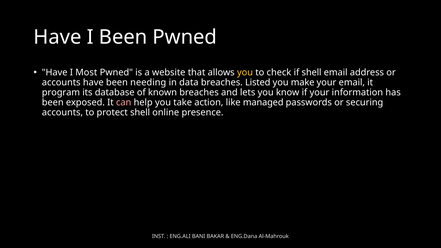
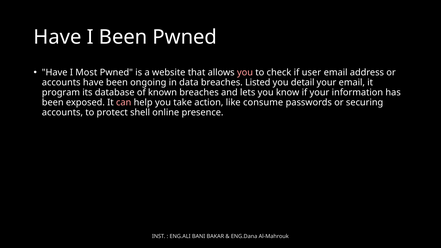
you colour: yellow -> pink (245, 73)
if shell: shell -> user (311, 73)
needing: needing -> ongoing (148, 83)
make: make -> detail (303, 83)
managed: managed -> consume (263, 102)
